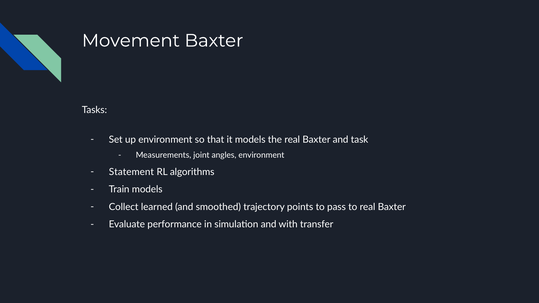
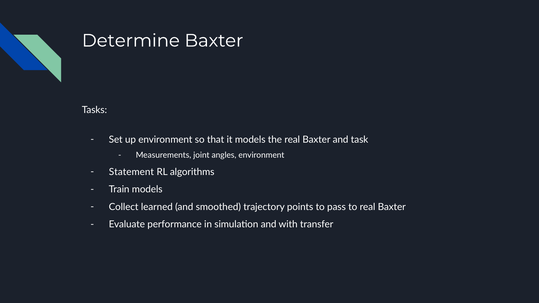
Movement: Movement -> Determine (131, 41)
